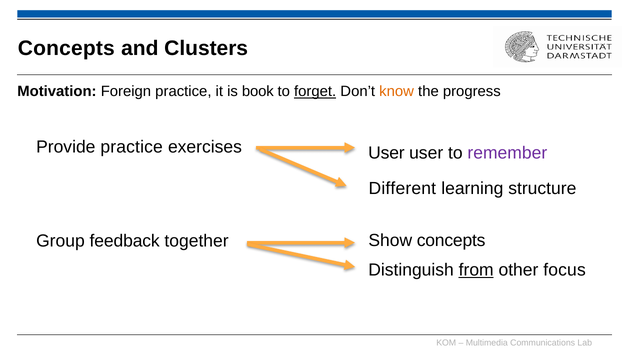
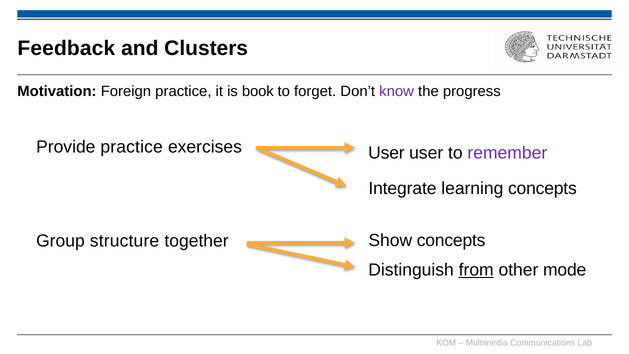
Concepts: Concepts -> Feedback (66, 48)
forget underline: present -> none (315, 91)
know colour: orange -> purple (397, 91)
Different: Different -> Integrate (402, 189)
learning structure: structure -> concepts (542, 189)
feedback: feedback -> structure (125, 241)
focus: focus -> mode (565, 270)
